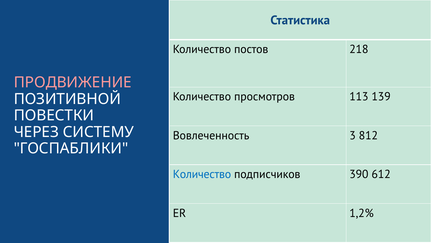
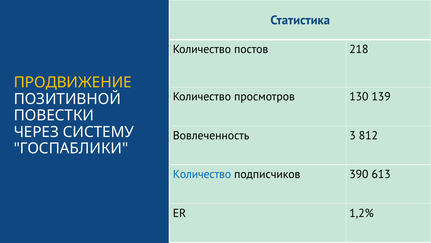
ПРОДВИЖЕНИЕ colour: pink -> yellow (73, 82)
113: 113 -> 130 (359, 97)
612: 612 -> 613 (381, 174)
